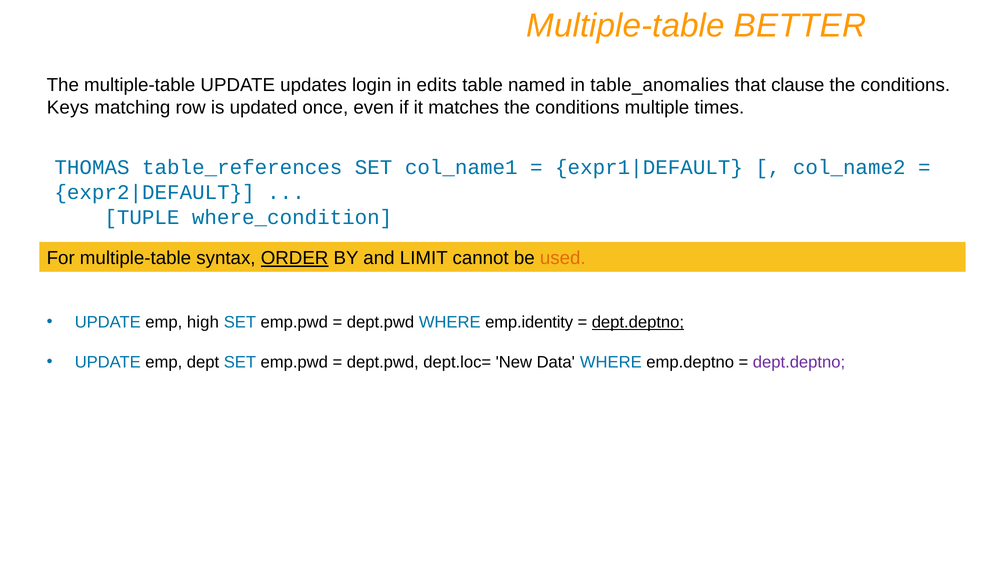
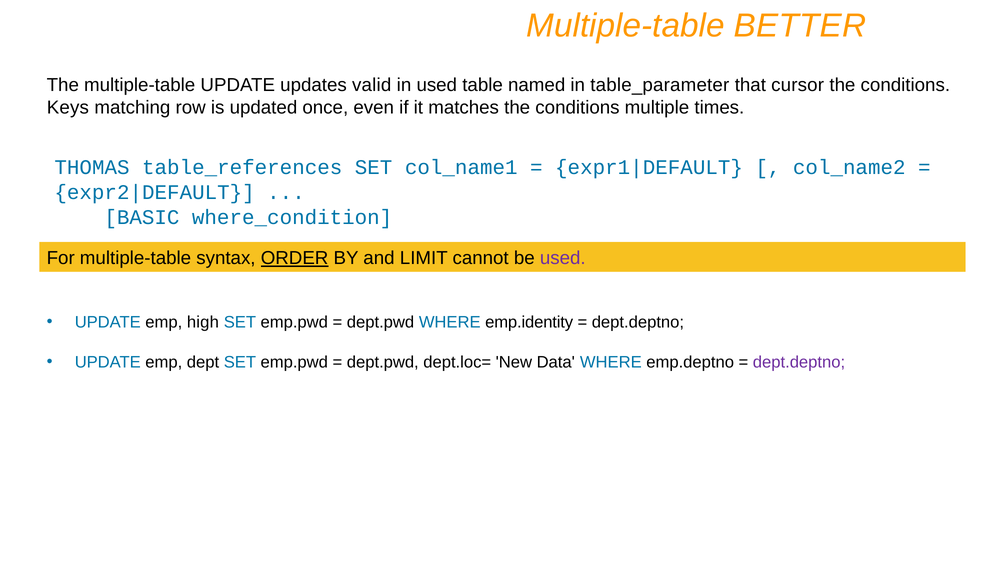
login: login -> valid (372, 85)
in edits: edits -> used (437, 85)
table_anomalies: table_anomalies -> table_parameter (660, 85)
clause: clause -> cursor (798, 85)
TUPLE: TUPLE -> BASIC (142, 217)
used colour: orange -> purple (563, 258)
dept.deptno underline: present -> none (638, 322)
